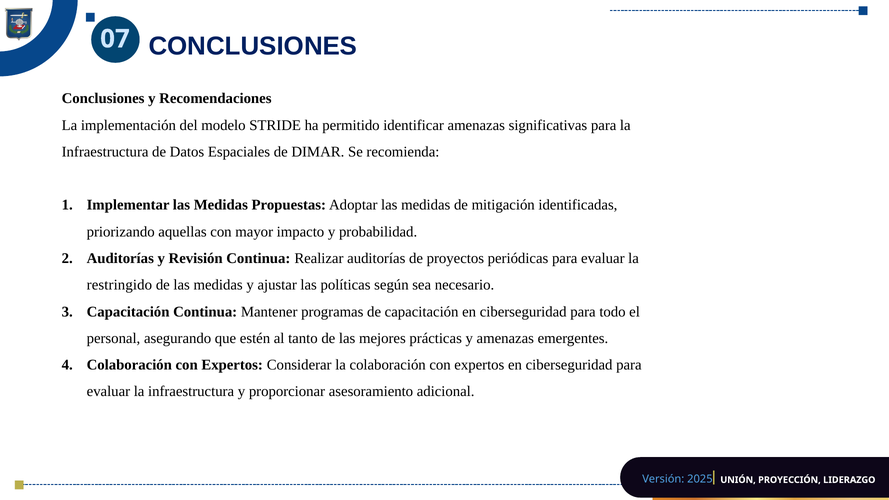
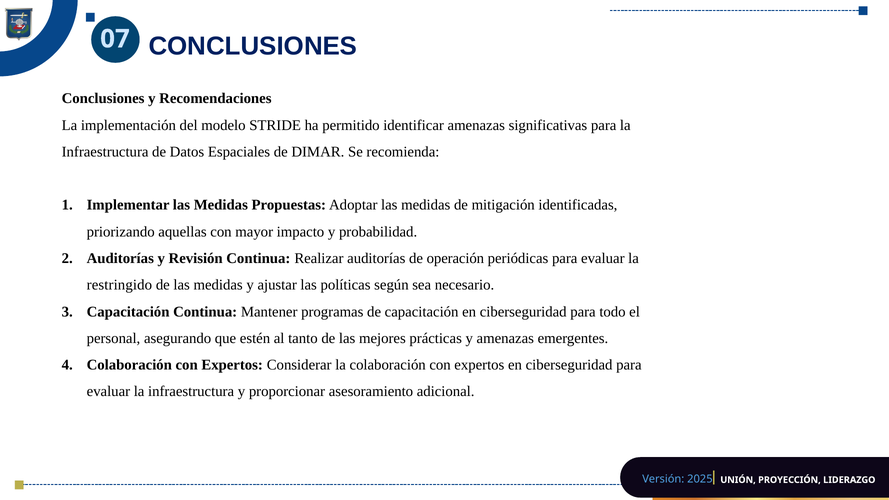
proyectos: proyectos -> operación (455, 258)
